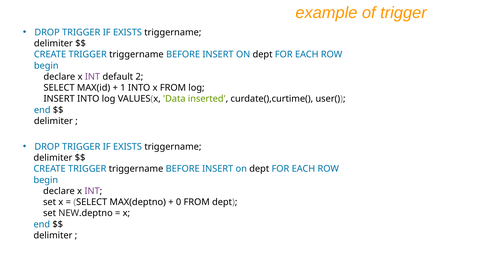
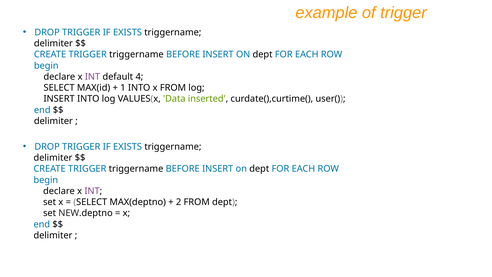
2: 2 -> 4 (139, 77)
0: 0 -> 2 (179, 202)
